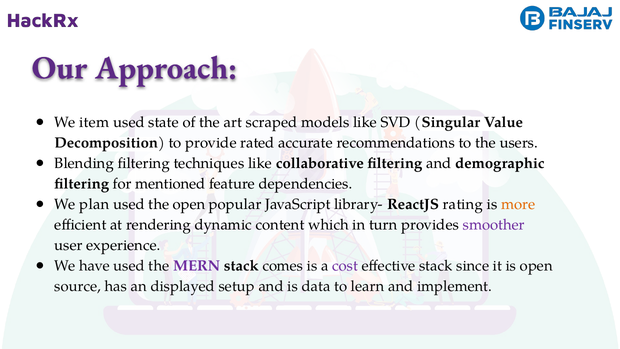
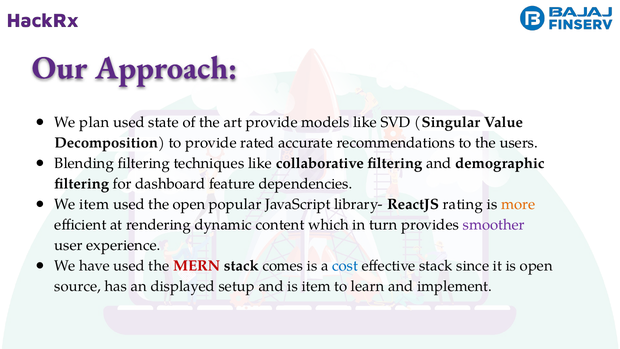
item: item -> plan (94, 122)
art scraped: scraped -> provide (272, 122)
mentioned: mentioned -> dashboard (170, 184)
We plan: plan -> item (94, 204)
MERN colour: purple -> red (197, 266)
cost colour: purple -> blue (345, 266)
is data: data -> item (316, 286)
